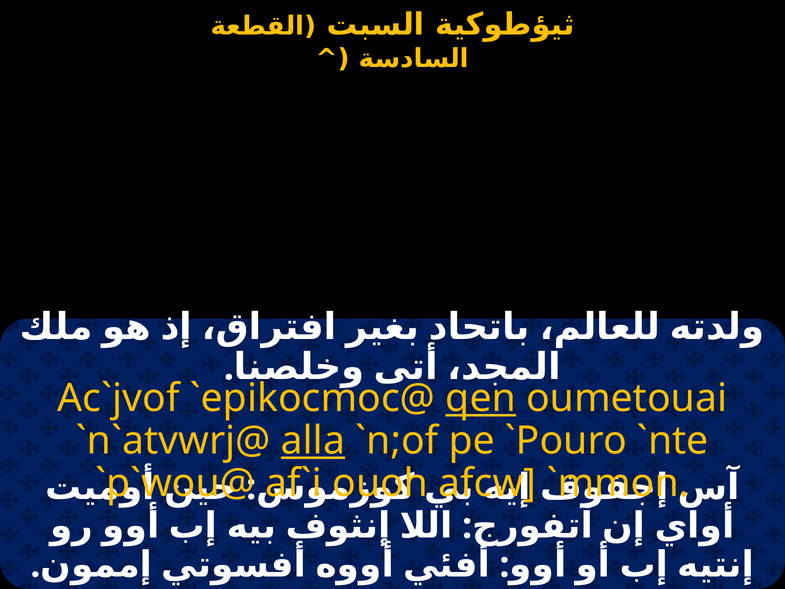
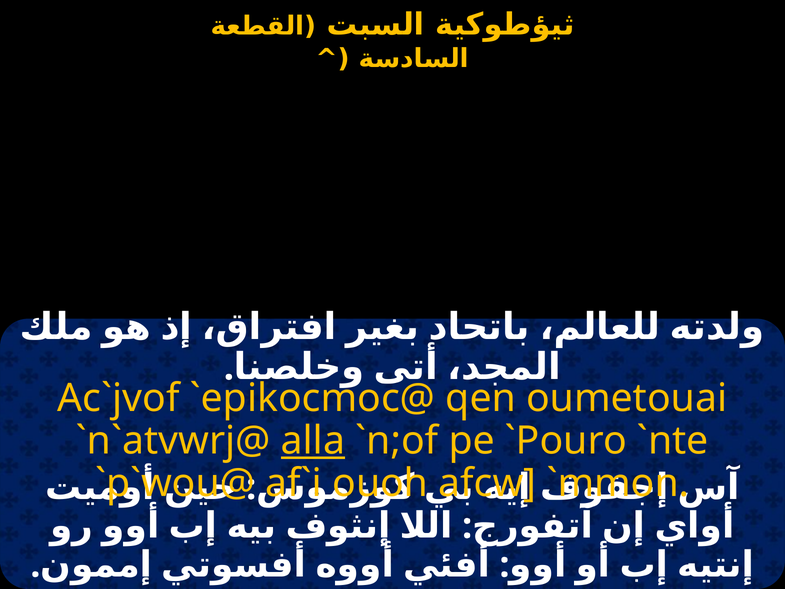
qen underline: present -> none (481, 398)
